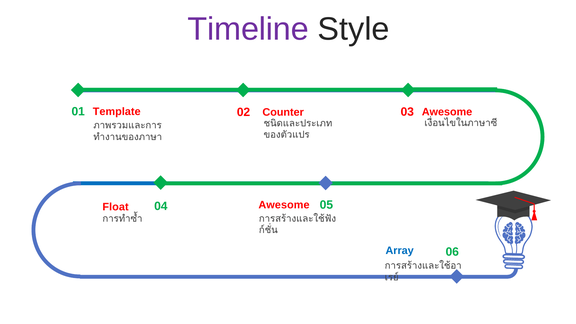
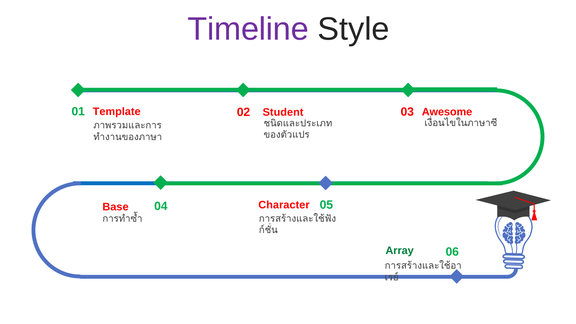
Counter: Counter -> Student (283, 112)
Awesome: Awesome -> Character (284, 205)
Float: Float -> Base (116, 207)
Array colour: blue -> green (400, 251)
